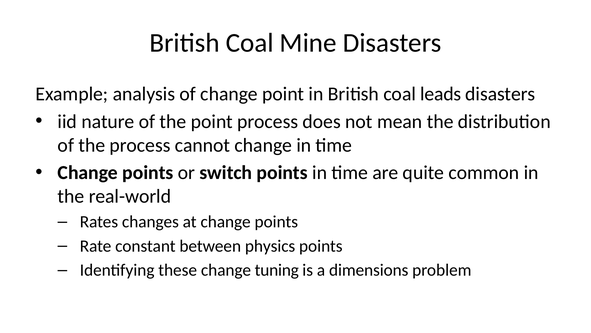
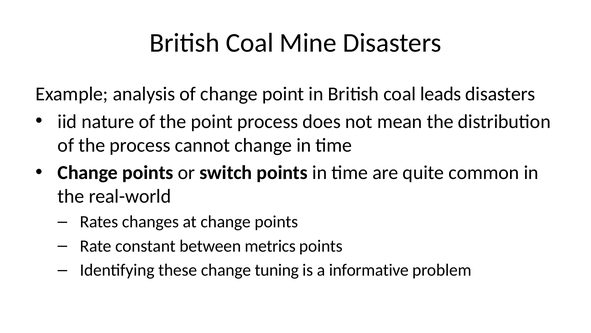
physics: physics -> metrics (270, 246)
dimensions: dimensions -> informative (369, 270)
